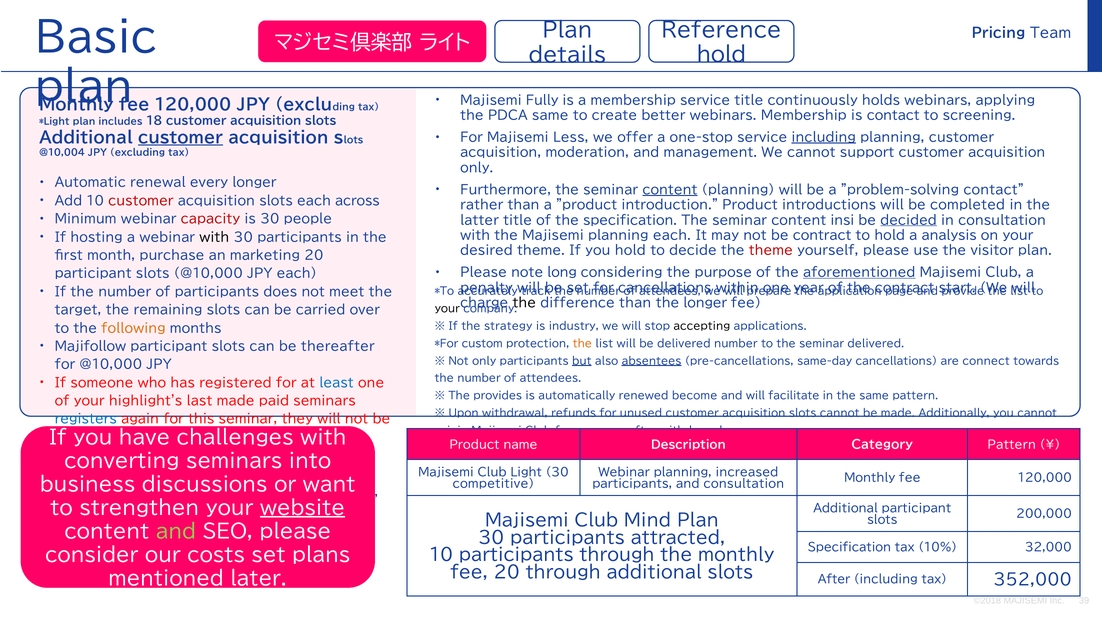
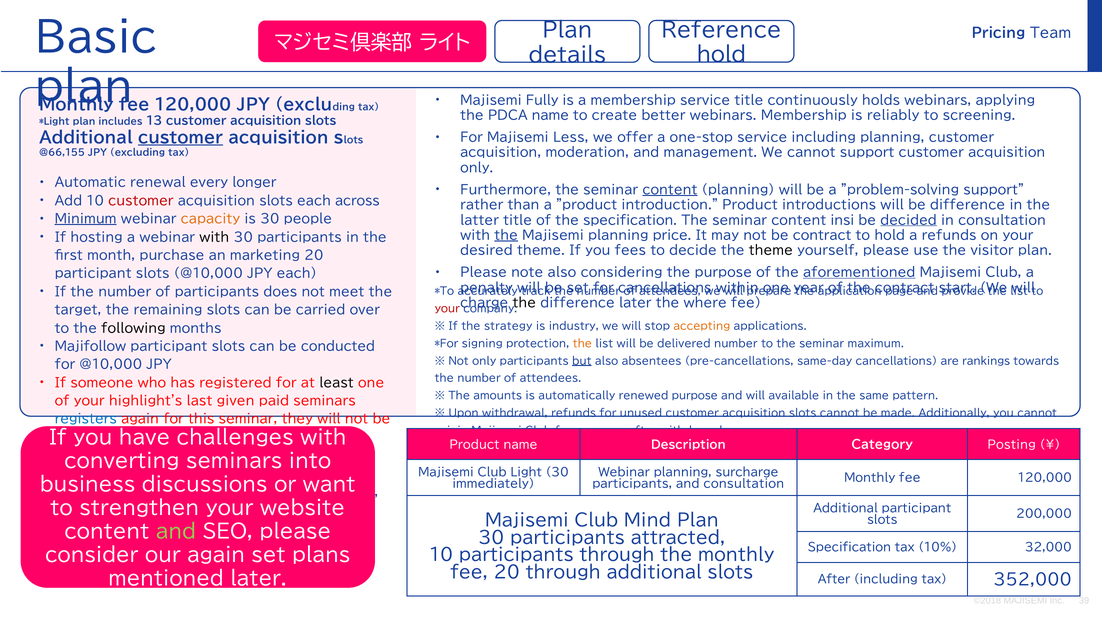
PDCA same: same -> name (550, 116)
is contact: contact -> reliably (893, 116)
18: 18 -> 13 (154, 121)
including underline: present -> none (824, 138)
@10,004: @10,004 -> @66,155 (62, 153)
problem-solving contact: contact -> support (994, 190)
be completed: completed -> difference (968, 205)
Minimum underline: none -> present (86, 219)
capacity colour: red -> orange (210, 219)
the underline: none -> present (506, 235)
planning each: each -> price (672, 235)
a analysis: analysis -> refunds (949, 235)
you hold: hold -> fees (630, 251)
theme colour: red -> black (771, 251)
note long: long -> also (562, 273)
difference than: than -> later (635, 303)
the longer: longer -> where (705, 303)
your colour: black -> red (447, 309)
accepting colour: black -> orange (702, 326)
following colour: orange -> black (133, 328)
custom: custom -> signing (482, 344)
seminar delivered: delivered -> maximum (876, 344)
thereafter: thereafter -> conducted (338, 346)
absentees underline: present -> none (652, 361)
connect: connect -> rankings (986, 361)
least colour: blue -> black (337, 383)
provides: provides -> amounts (498, 396)
renewed become: become -> purpose (695, 396)
will facilitate: facilitate -> available (794, 396)
last made: made -> given (236, 401)
Pattern: Pattern -> Posting (1012, 445)
increased: increased -> surcharge (747, 472)
competitive: competitive -> immediately (493, 484)
website underline: present -> none (302, 508)
our costs: costs -> again (216, 555)
